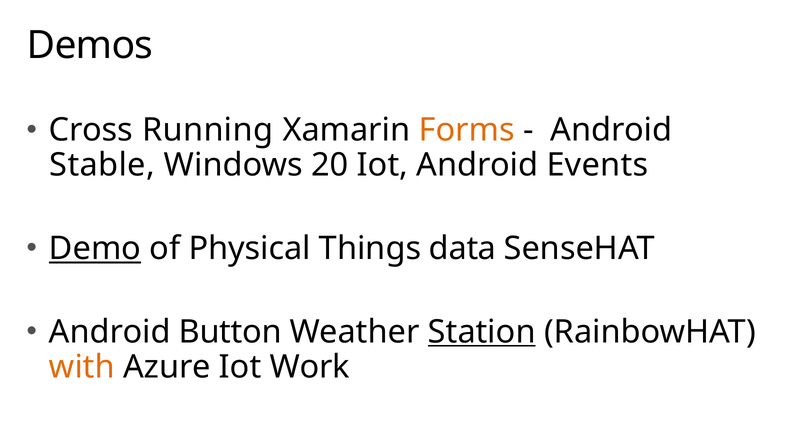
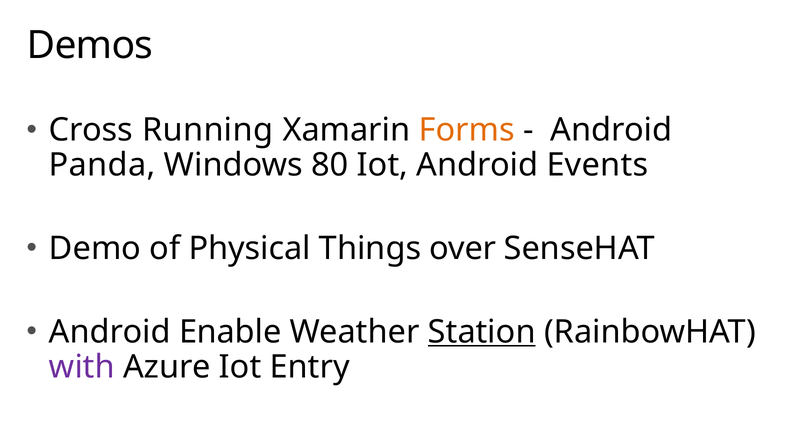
Stable: Stable -> Panda (102, 165)
20: 20 -> 80 (330, 165)
Demo underline: present -> none (95, 249)
data: data -> over (463, 249)
Button: Button -> Enable (230, 332)
with colour: orange -> purple (82, 367)
Work: Work -> Entry (310, 367)
